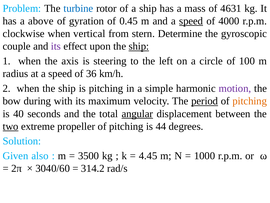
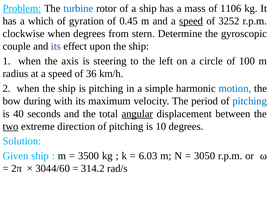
Problem underline: none -> present (22, 8)
4631: 4631 -> 1106 (231, 8)
above: above -> which (41, 21)
4000: 4000 -> 3252 (229, 21)
when vertical: vertical -> degrees (89, 34)
ship underline: present -> none (139, 46)
motion colour: purple -> blue (235, 88)
period underline: present -> none (205, 101)
pitching colour: orange -> blue (250, 101)
propeller: propeller -> direction (76, 126)
44: 44 -> 10 (161, 126)
Given also: also -> ship (40, 155)
4.45: 4.45 -> 6.03 (148, 155)
1000: 1000 -> 3050 (205, 155)
3040/60: 3040/60 -> 3044/60 (53, 168)
